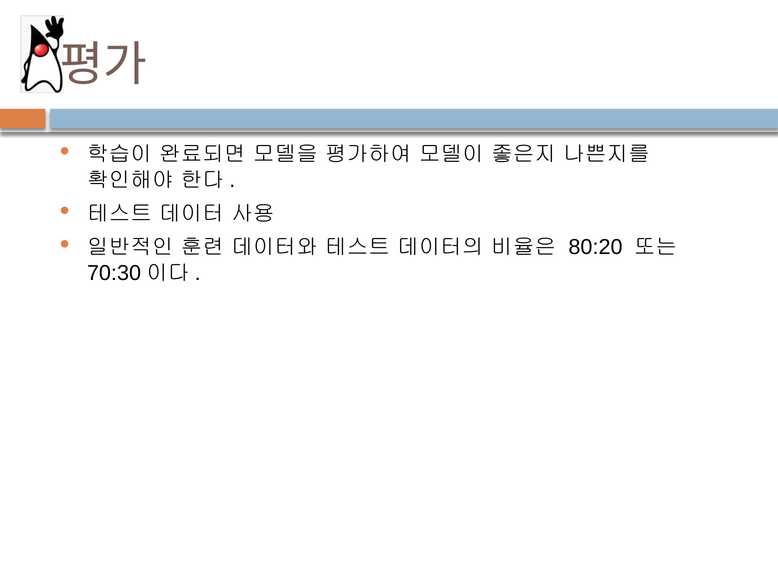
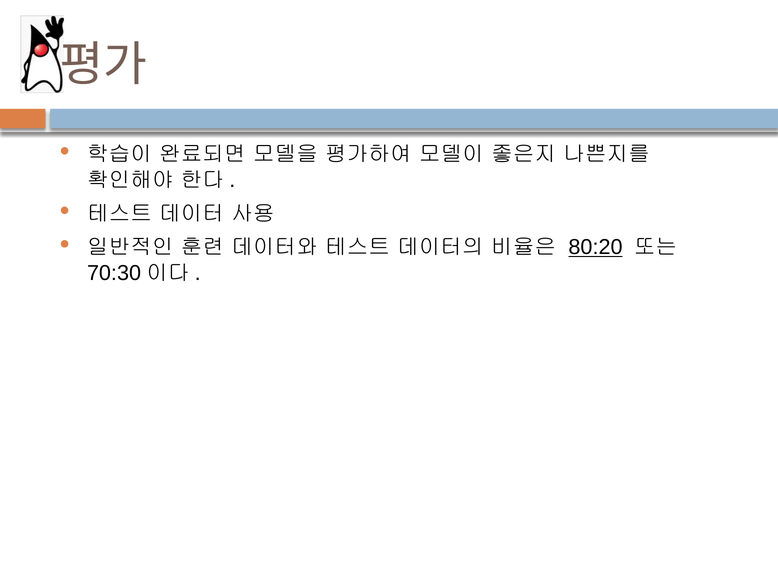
80:20 underline: none -> present (596, 247)
